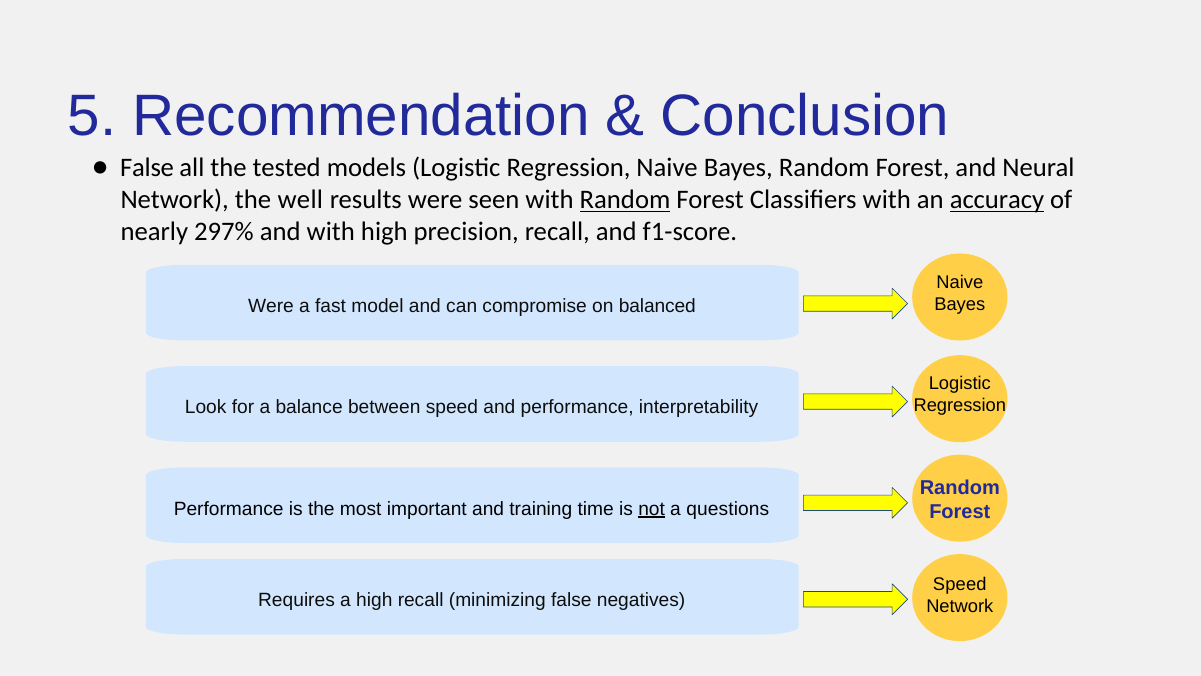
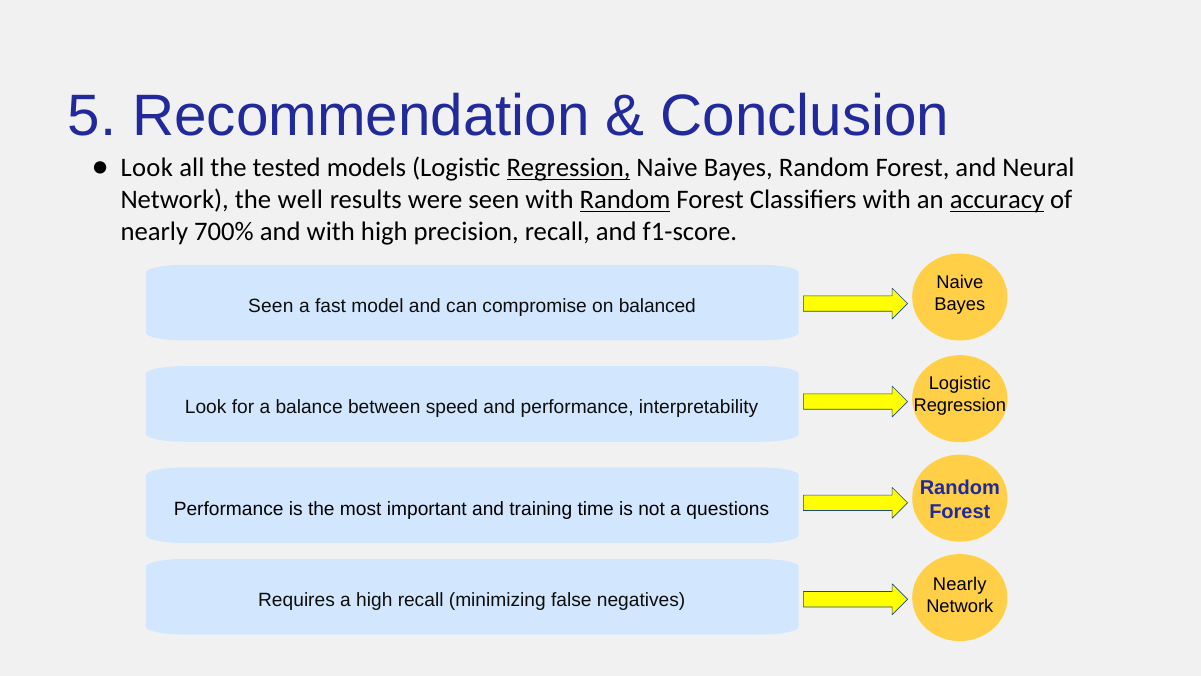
False: False -> Look (147, 168)
Regression underline: none -> present (569, 168)
297%: 297% -> 700% (224, 232)
Were: Were -> Seen (271, 306)
not underline: present -> none (652, 508)
Speed: Speed -> Nearly (960, 584)
